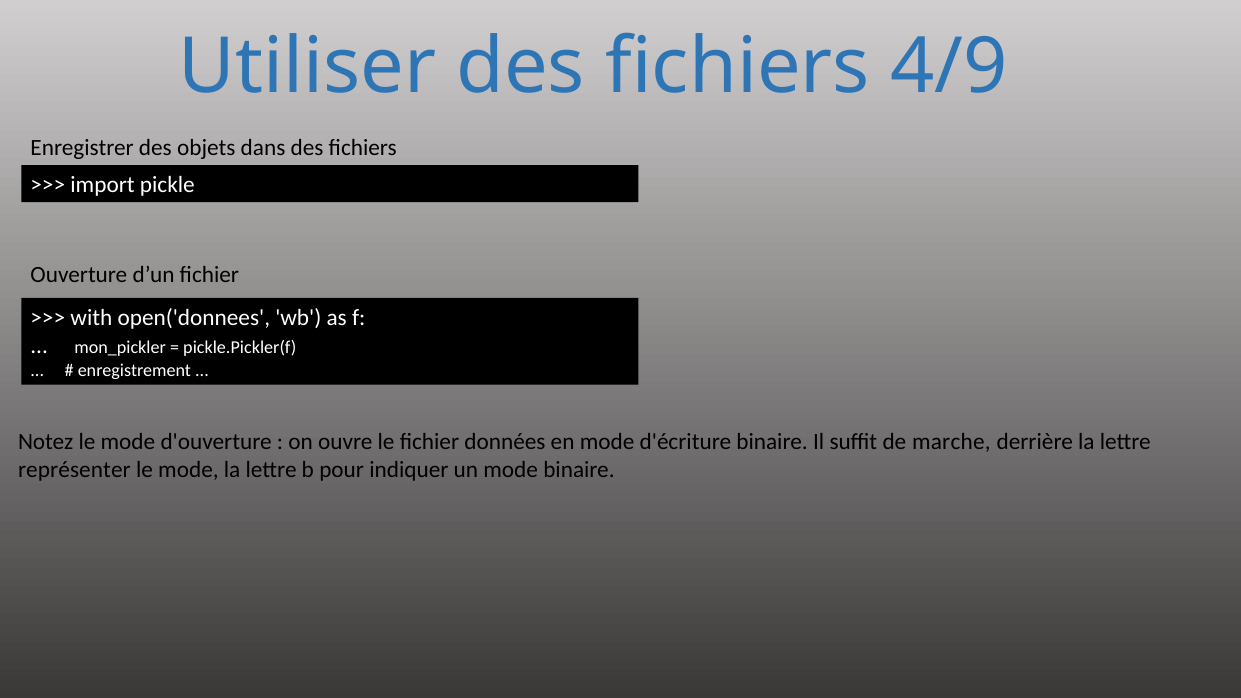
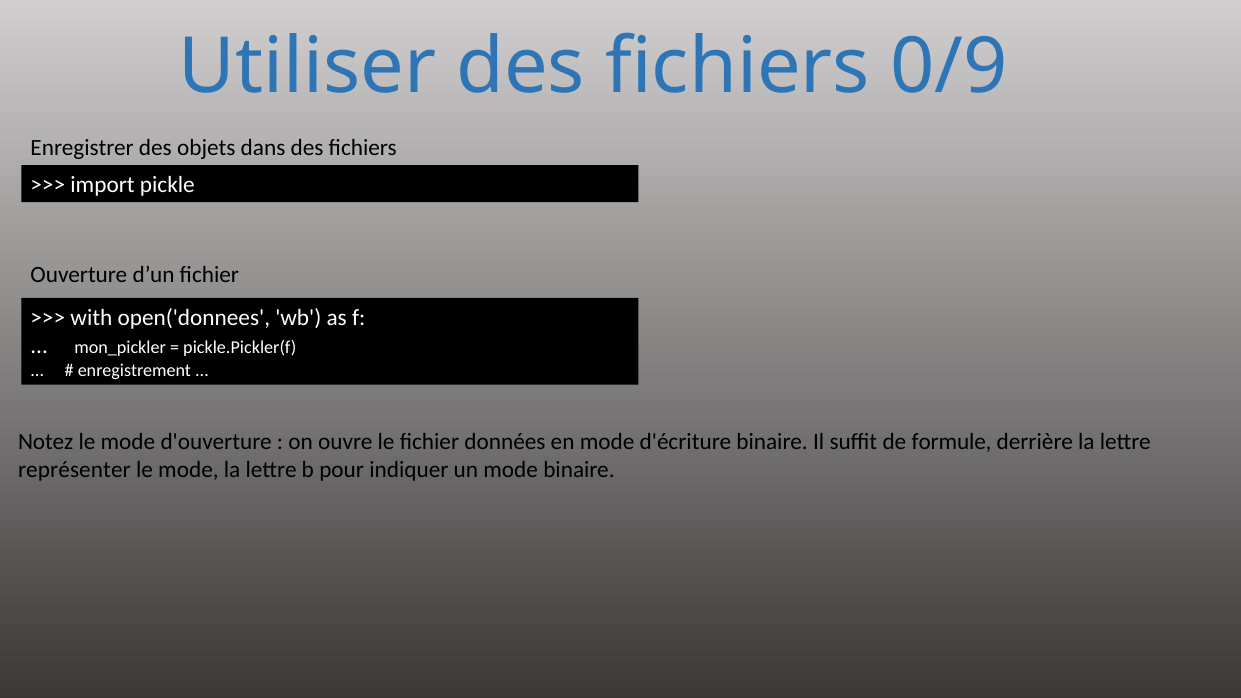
4/9: 4/9 -> 0/9 (949, 67)
marche: marche -> formule (952, 442)
